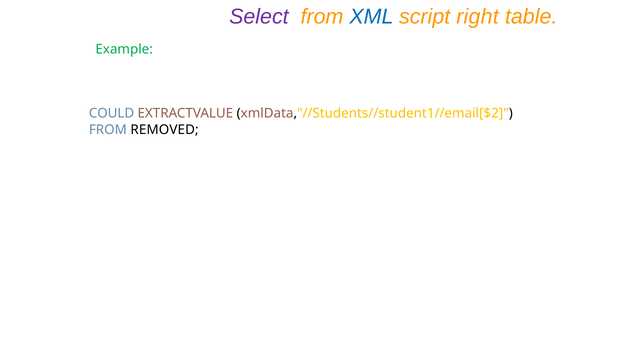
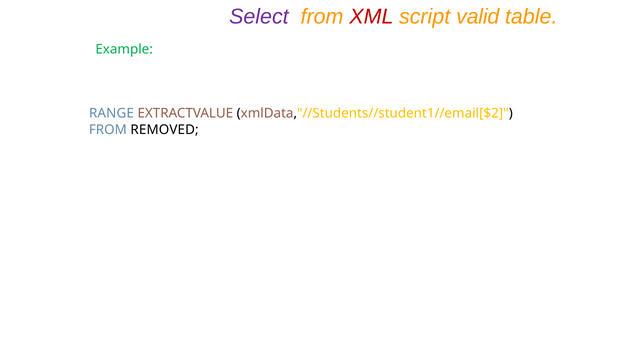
XML colour: blue -> red (371, 17)
right: right -> valid (478, 17)
COULD: COULD -> RANGE (111, 113)
